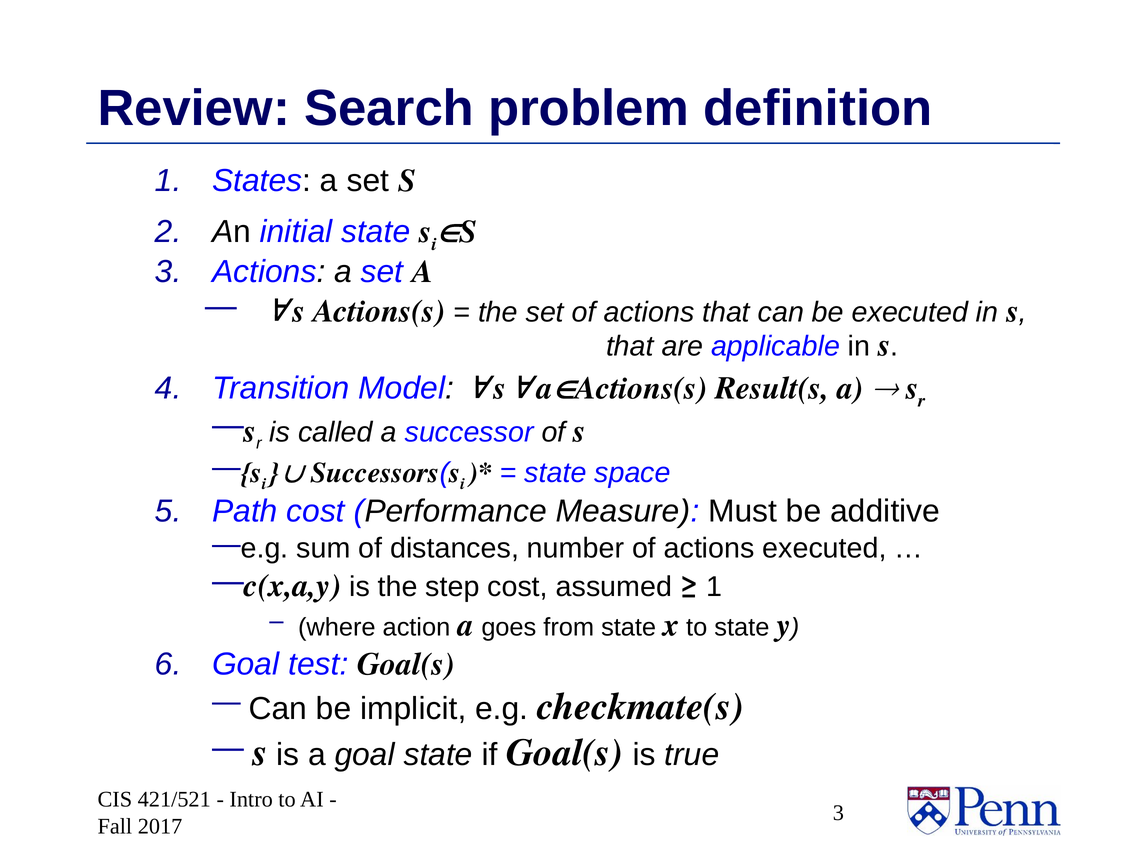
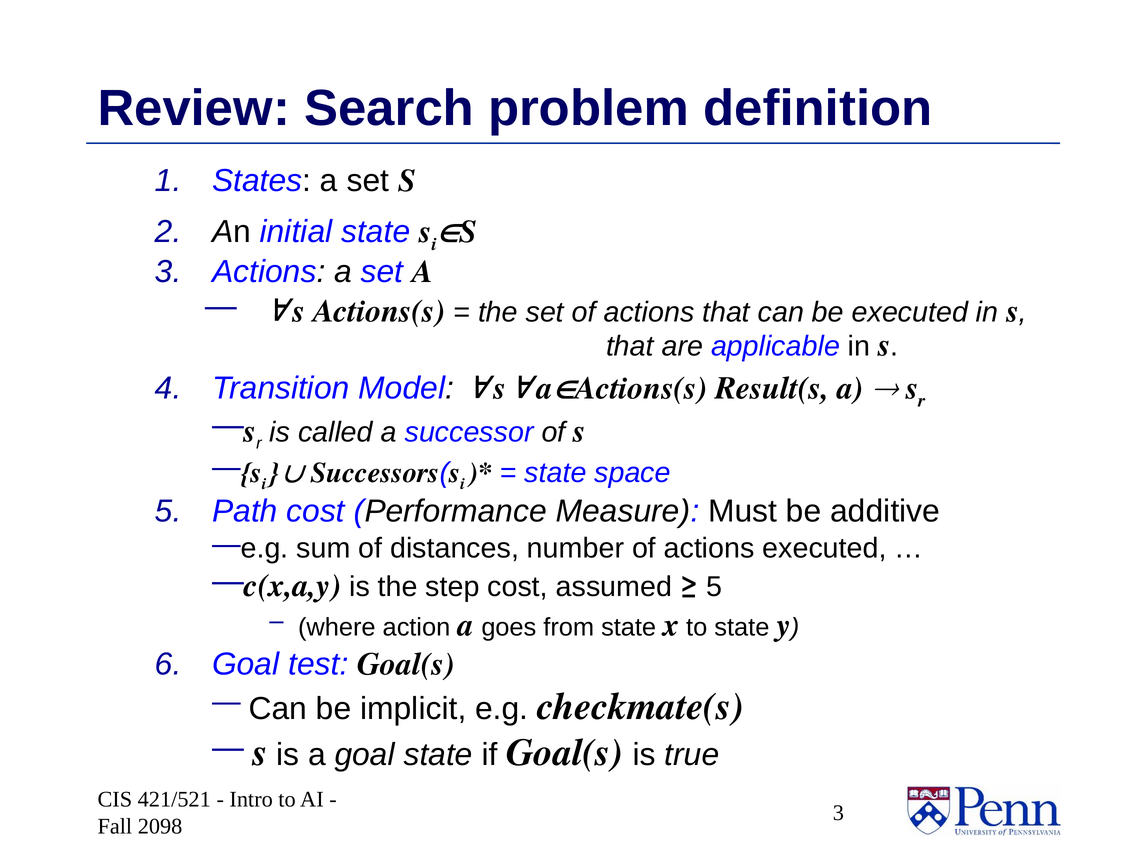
1: 1 -> 5 (714, 587)
2017: 2017 -> 2098 (160, 827)
